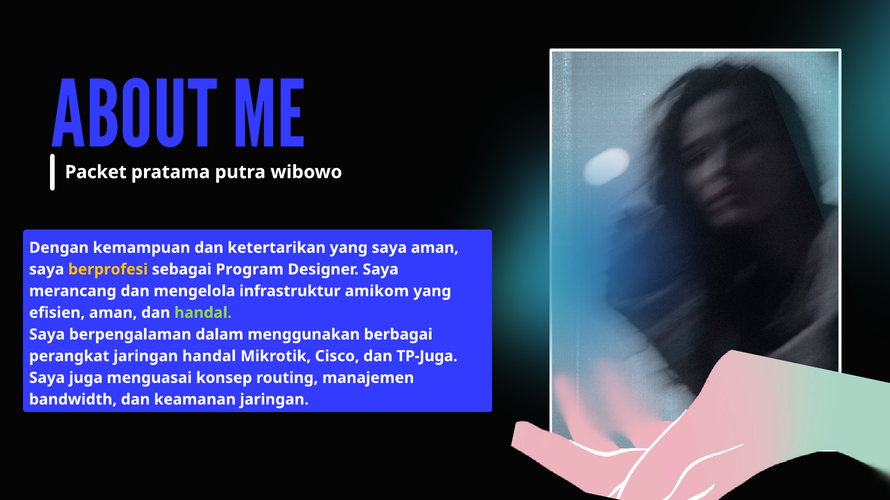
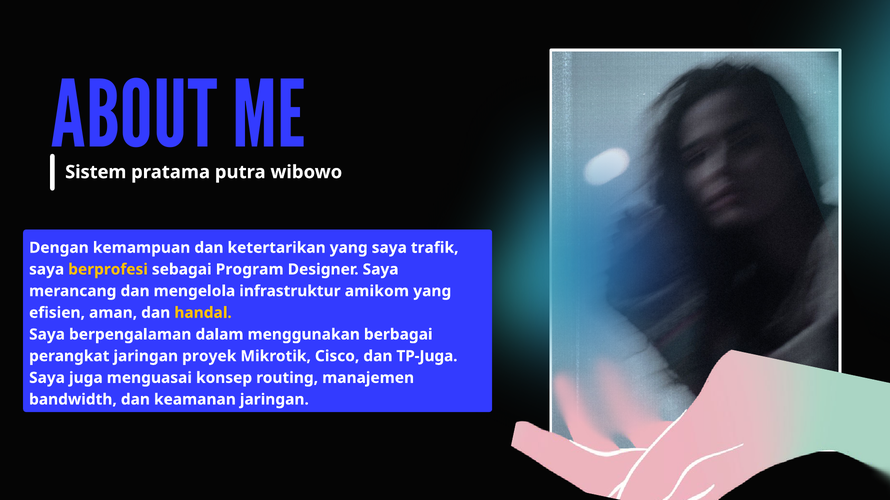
Packet: Packet -> Sistem (96, 172)
saya aman: aman -> trafik (435, 248)
handal colour: light green -> yellow (203, 313)
jaringan handal: handal -> proyek (209, 357)
